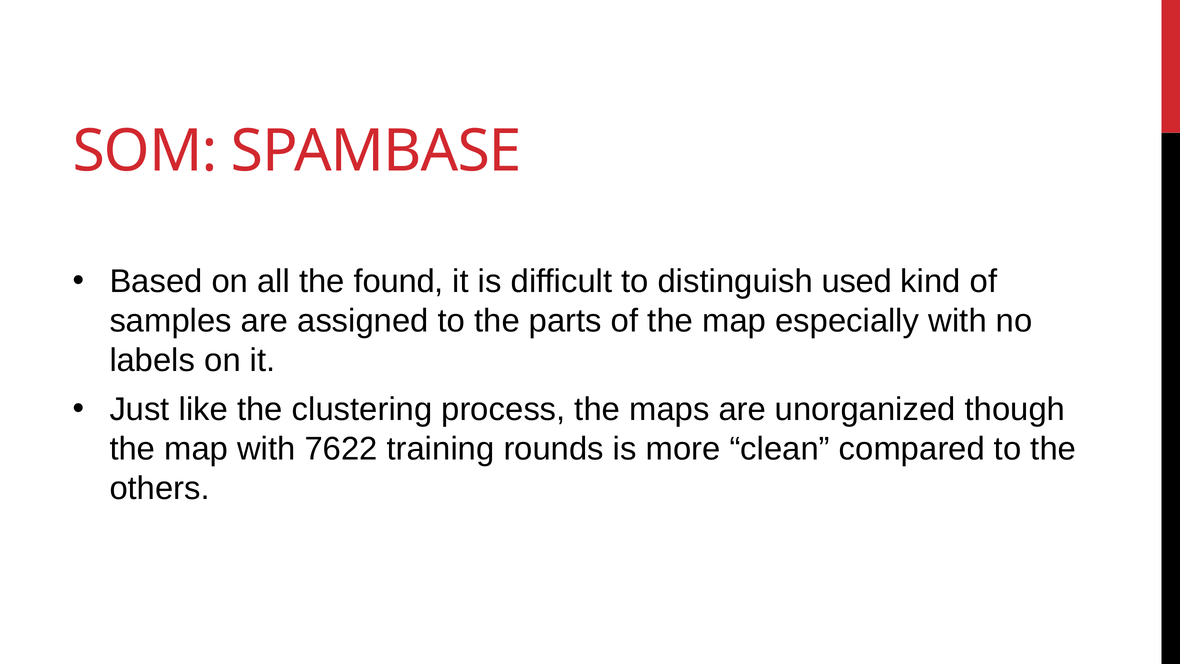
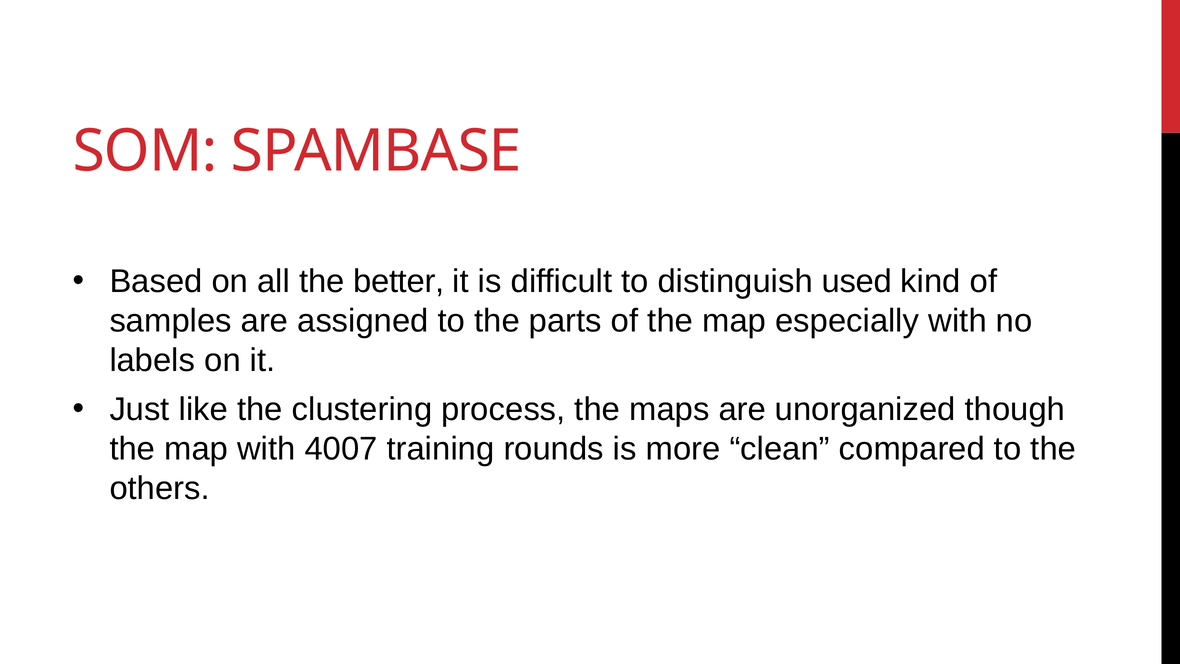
found: found -> better (399, 281)
7622: 7622 -> 4007 (341, 449)
